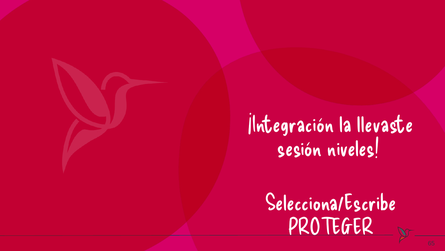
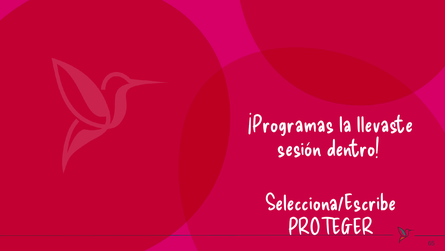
¡Integración: ¡Integración -> ¡Programas (291, 124)
niveles: niveles -> dentro (353, 148)
